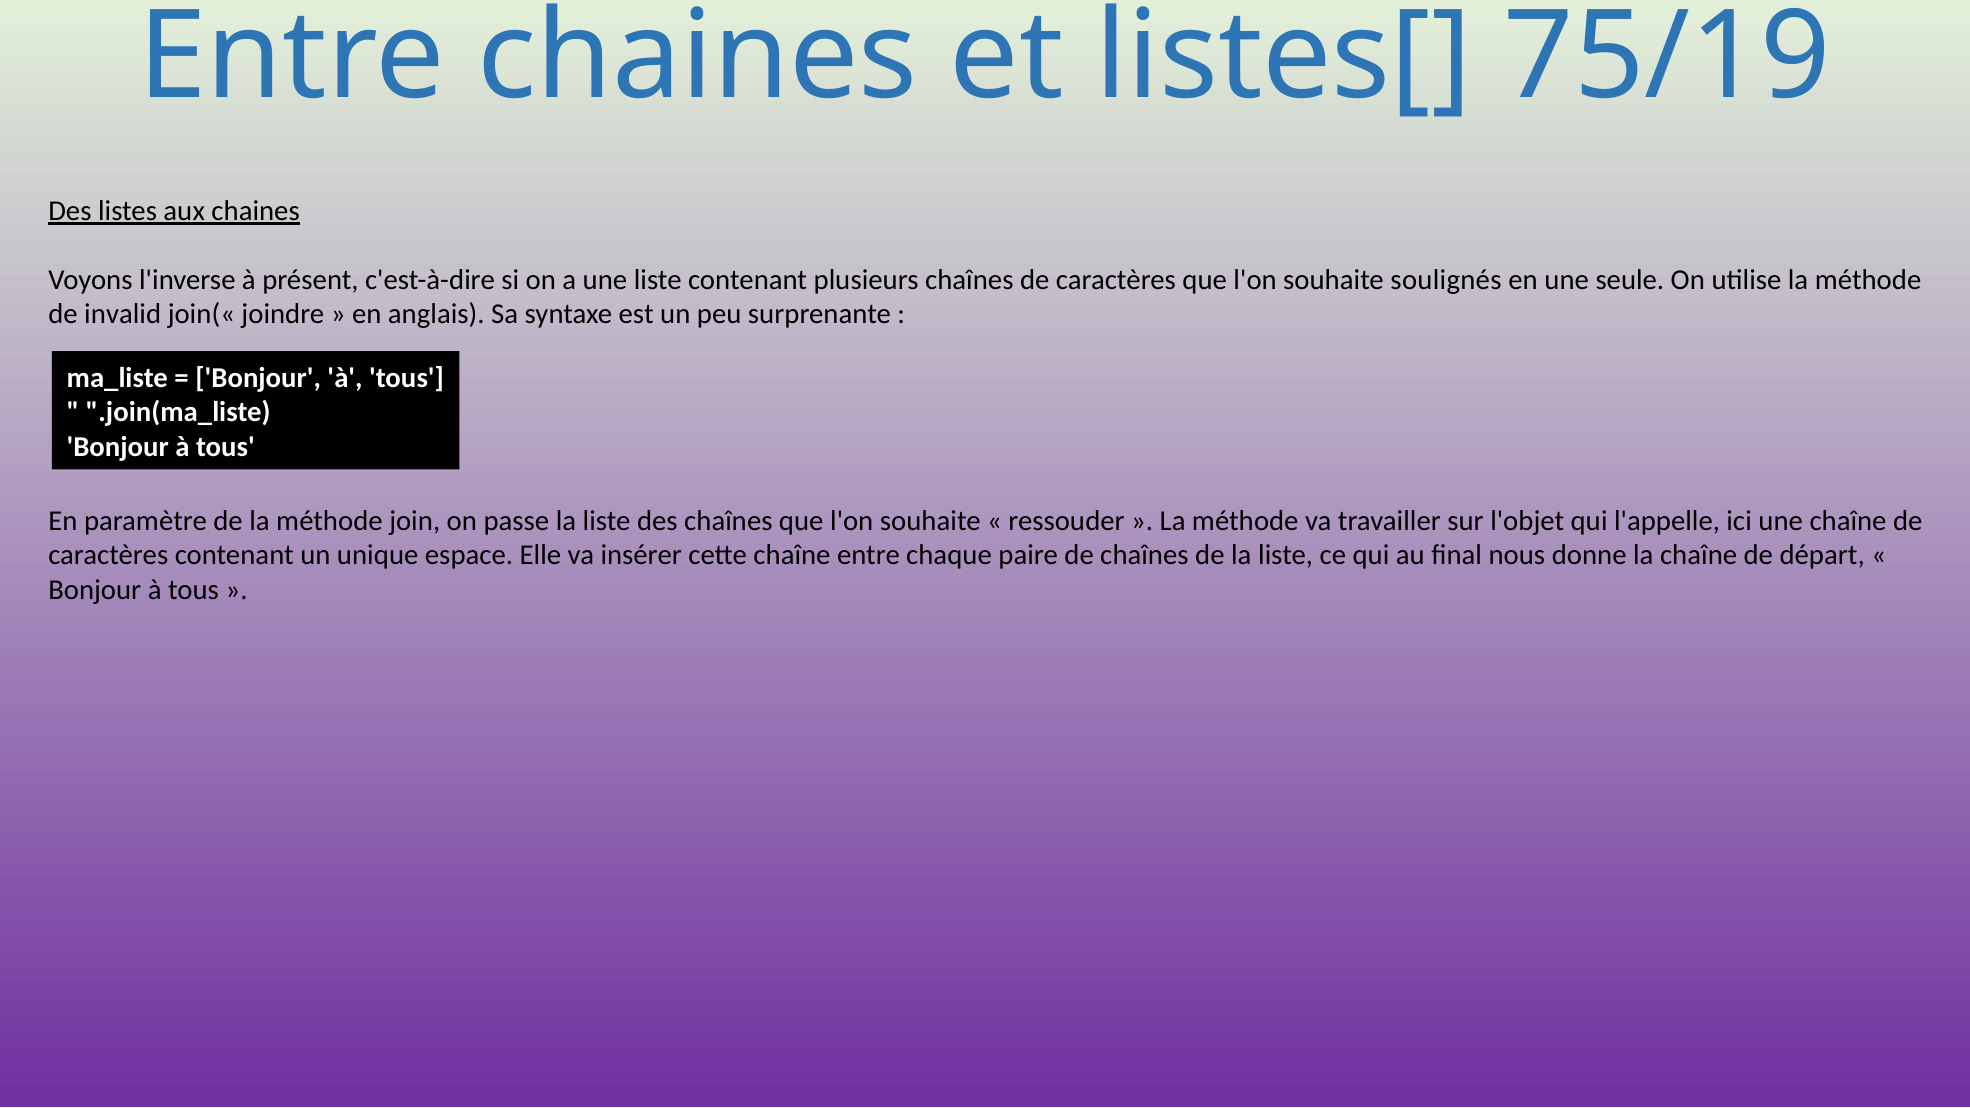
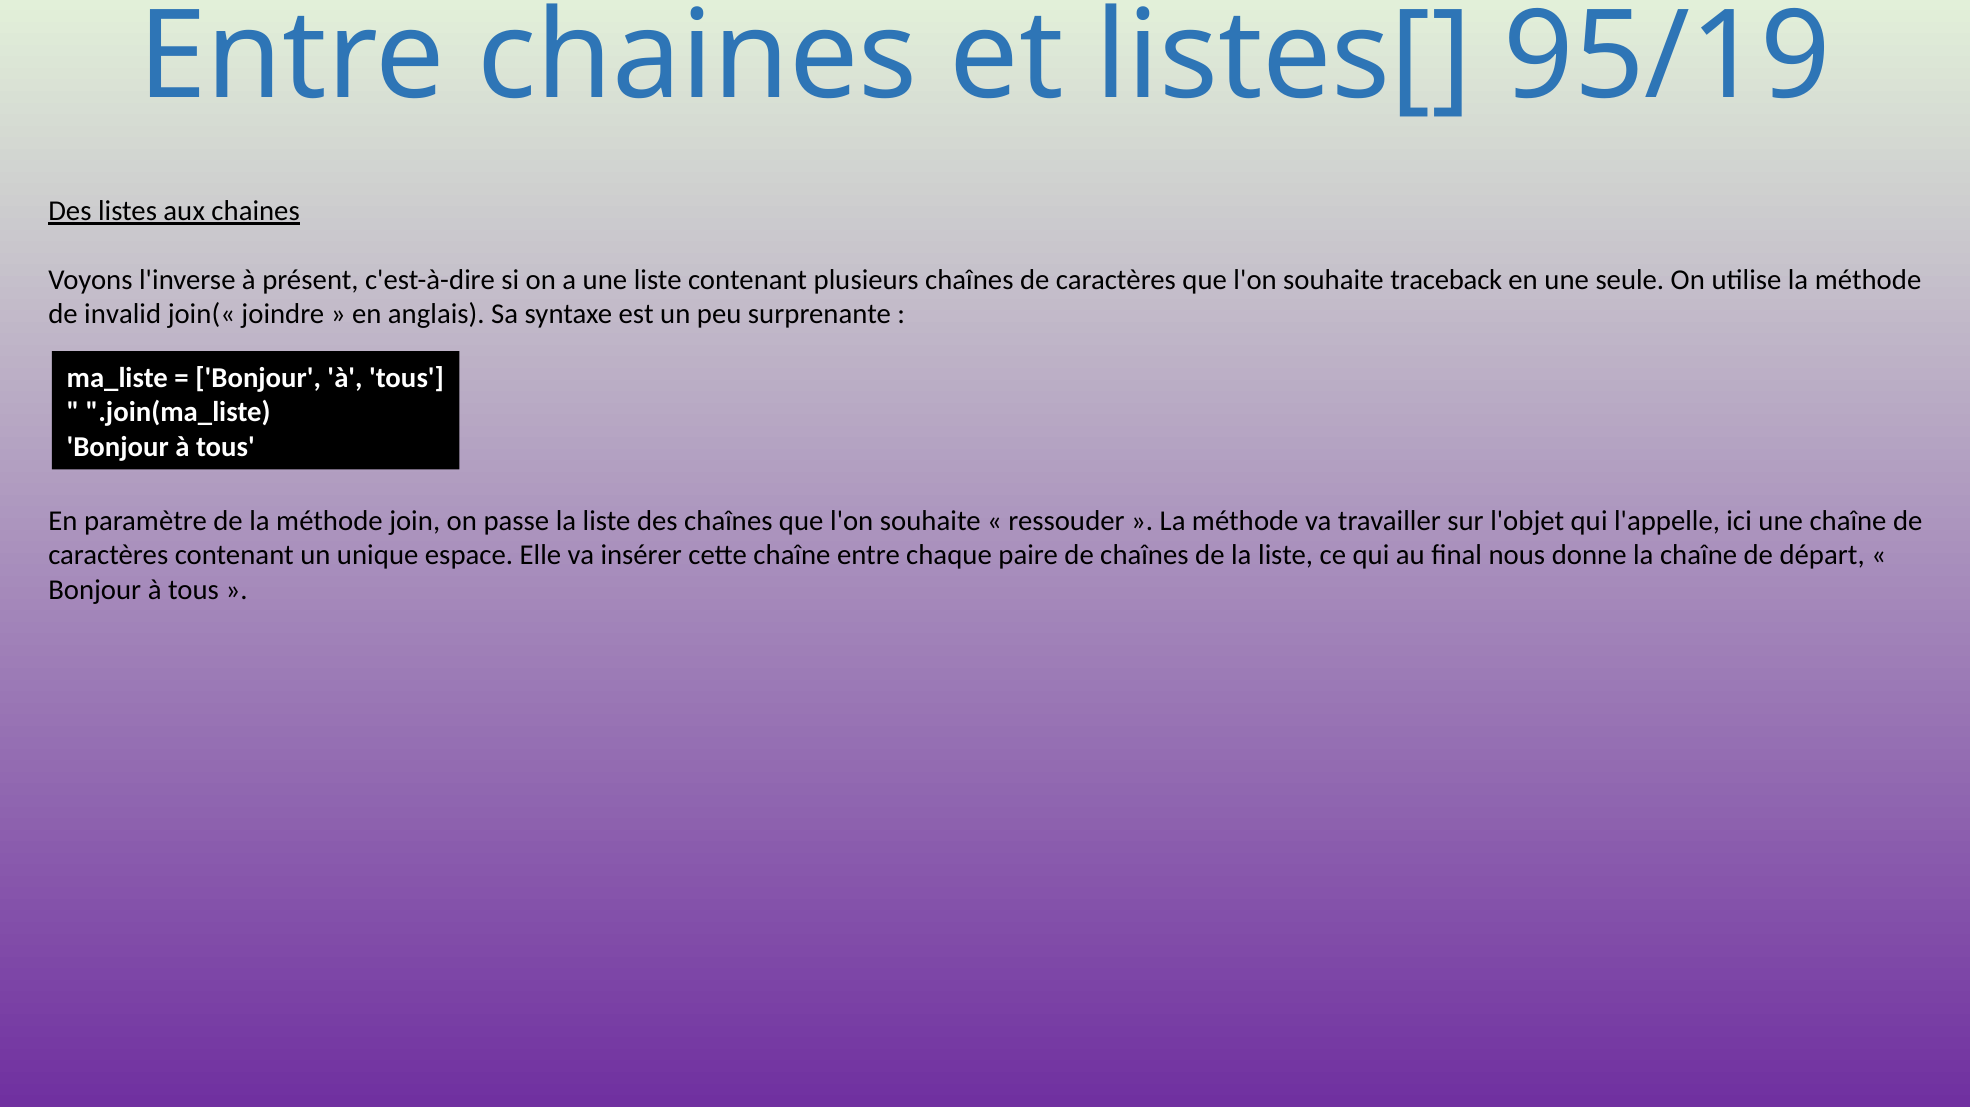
75/19: 75/19 -> 95/19 (1668, 56)
soulignés: soulignés -> traceback (1446, 280)
